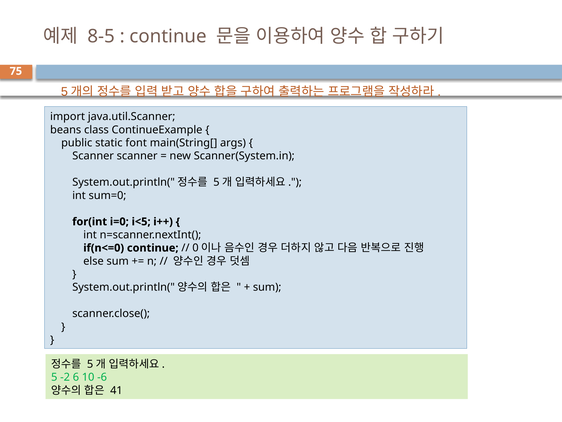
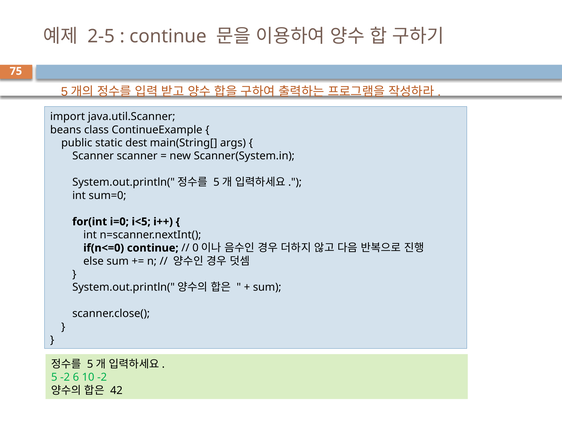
8-5: 8-5 -> 2-5 (101, 36)
font: font -> dest (136, 143)
10 -6: -6 -> -2 (102, 377)
41: 41 -> 42 (116, 390)
